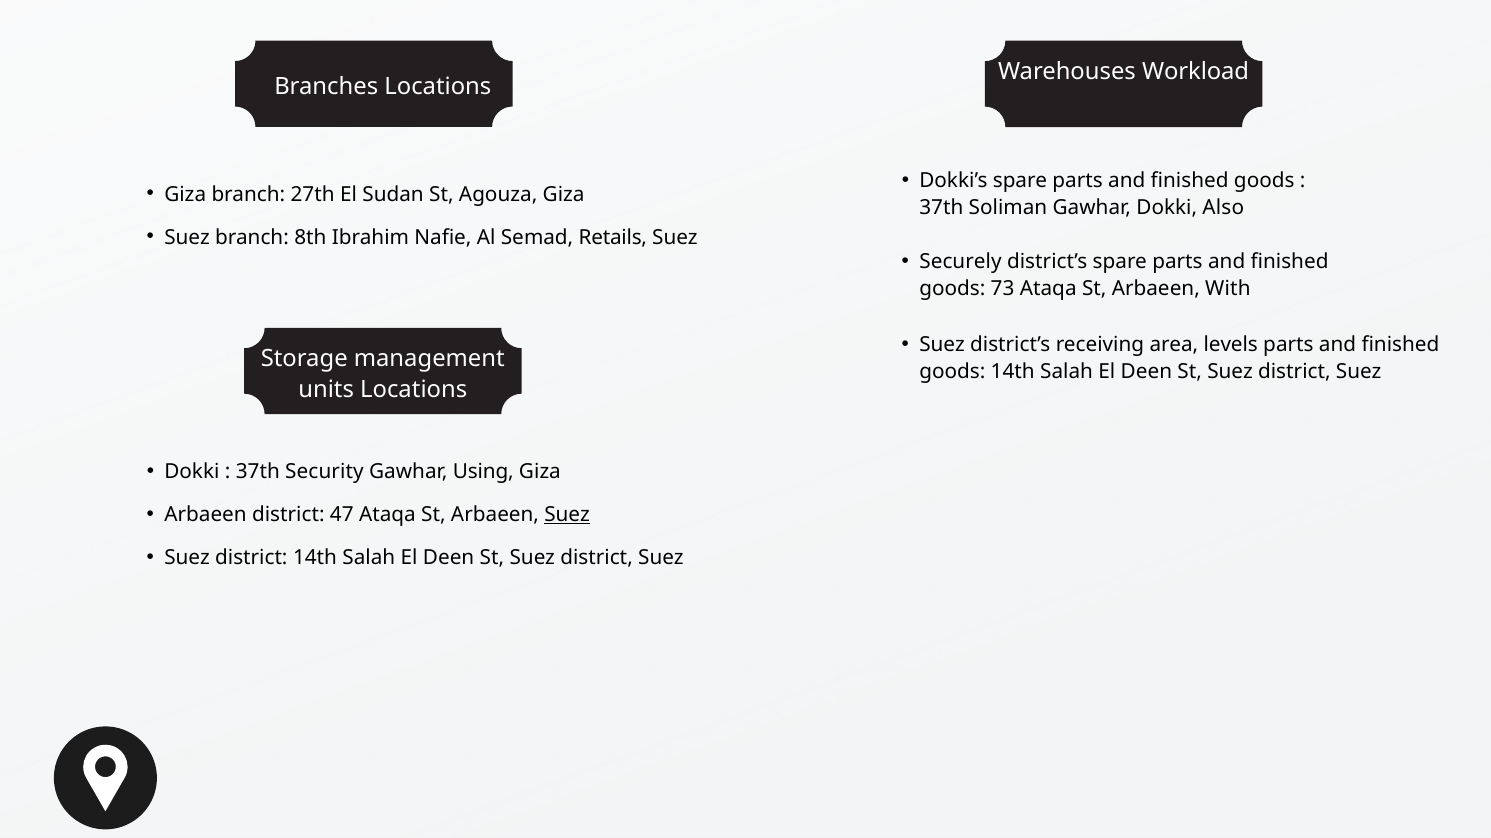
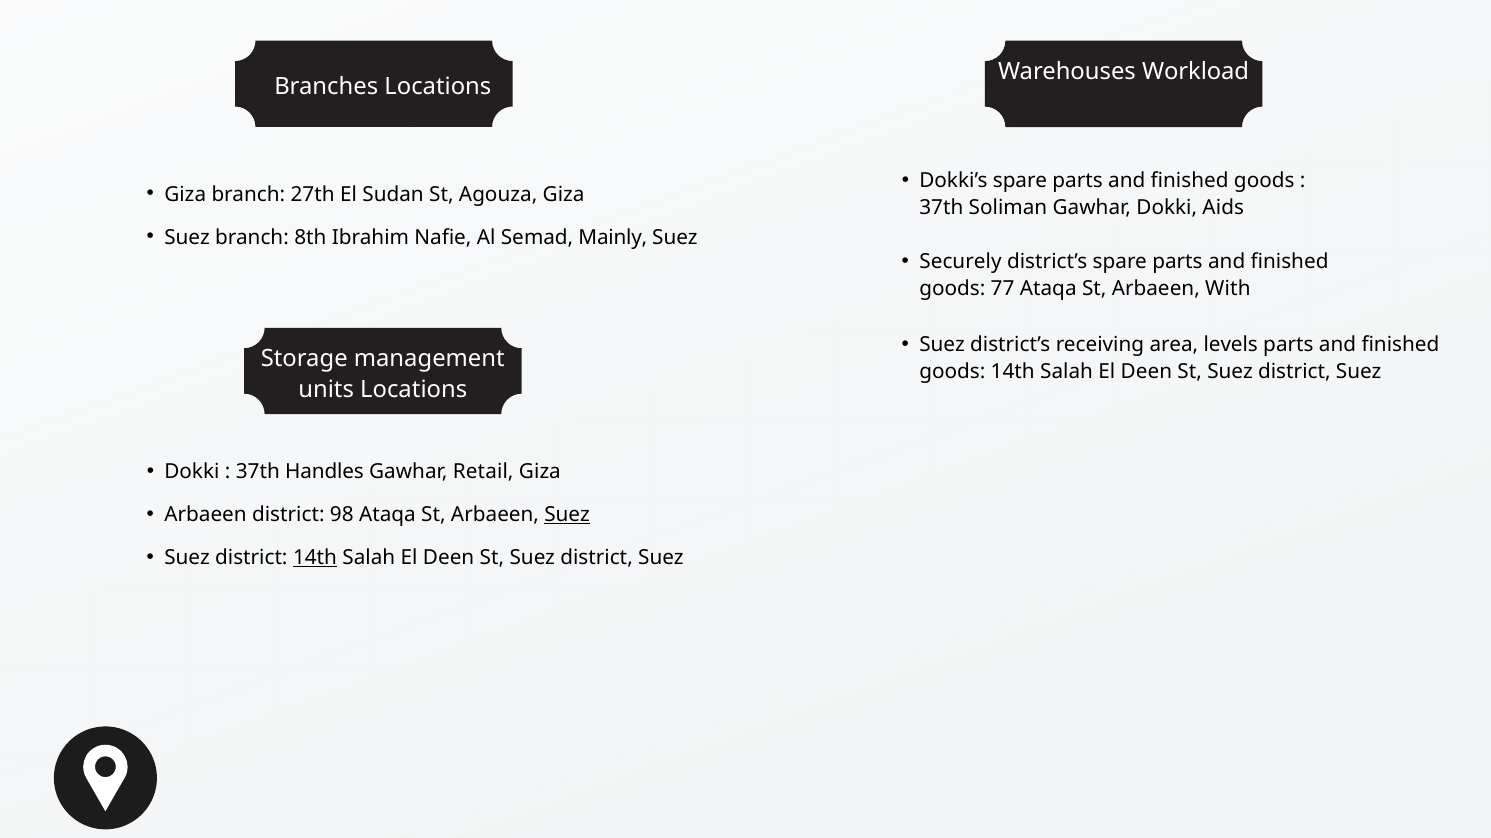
Also: Also -> Aids (1223, 208)
Retails: Retails -> Mainly (613, 238)
73: 73 -> 77 (1003, 289)
Security: Security -> Handles (325, 472)
Using: Using -> Retail (483, 472)
47: 47 -> 98 (342, 515)
14th underline: none -> present (315, 558)
